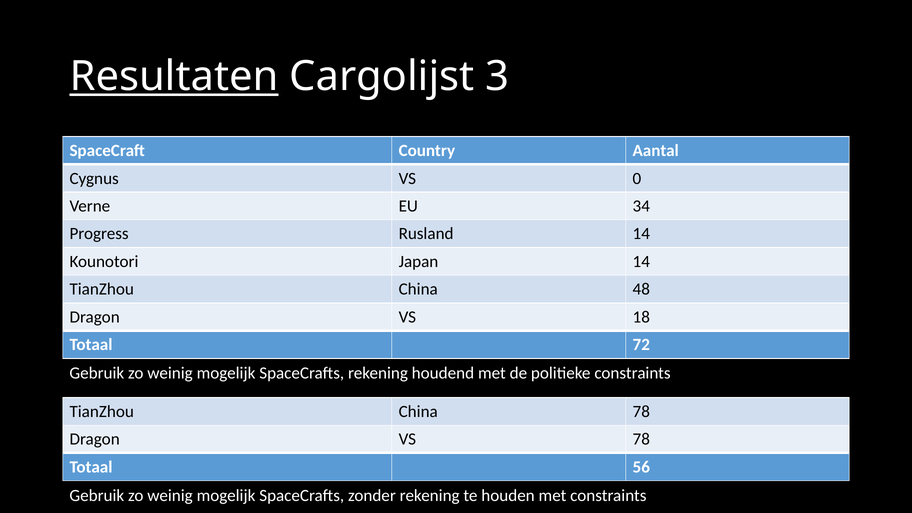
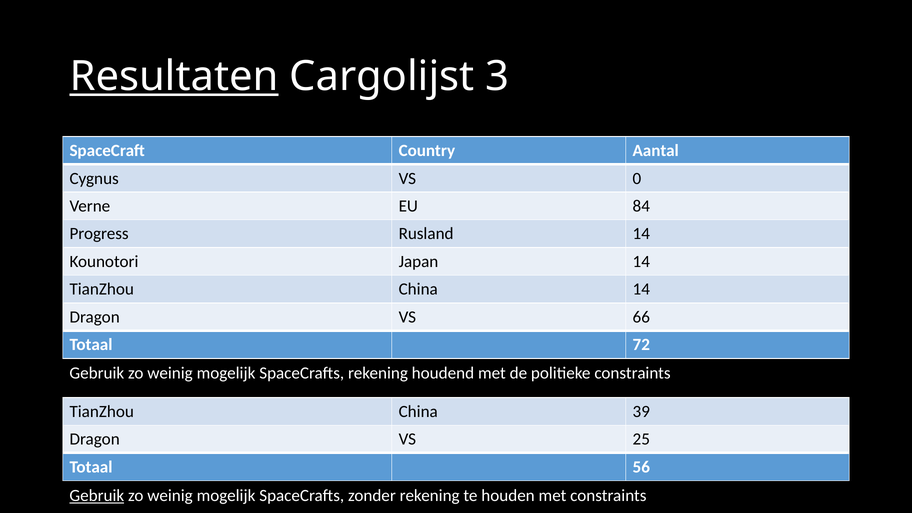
34: 34 -> 84 (641, 206)
China 48: 48 -> 14 (641, 289)
18: 18 -> 66 (641, 317)
China 78: 78 -> 39 (641, 412)
VS 78: 78 -> 25 (641, 439)
Gebruik underline: none -> present (97, 496)
